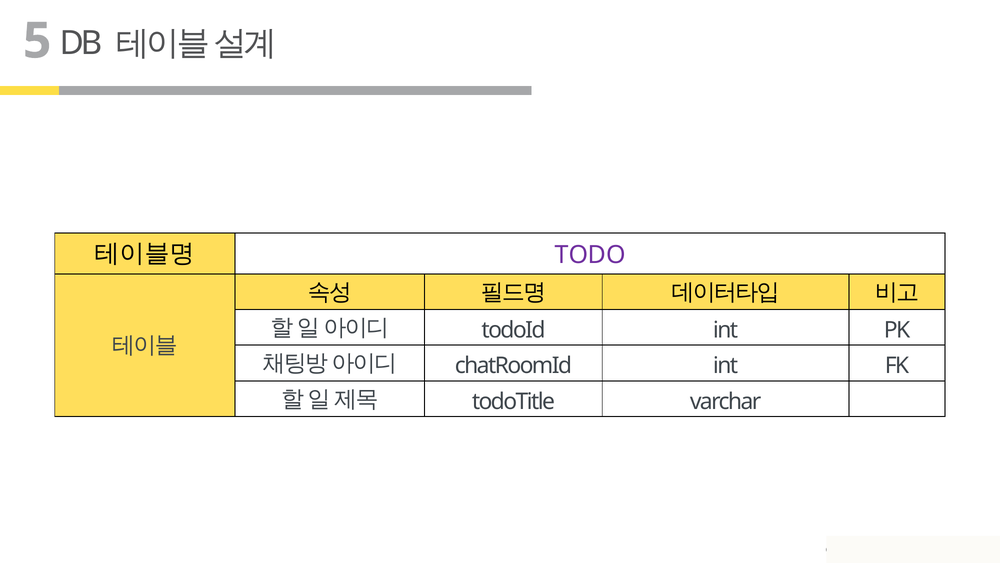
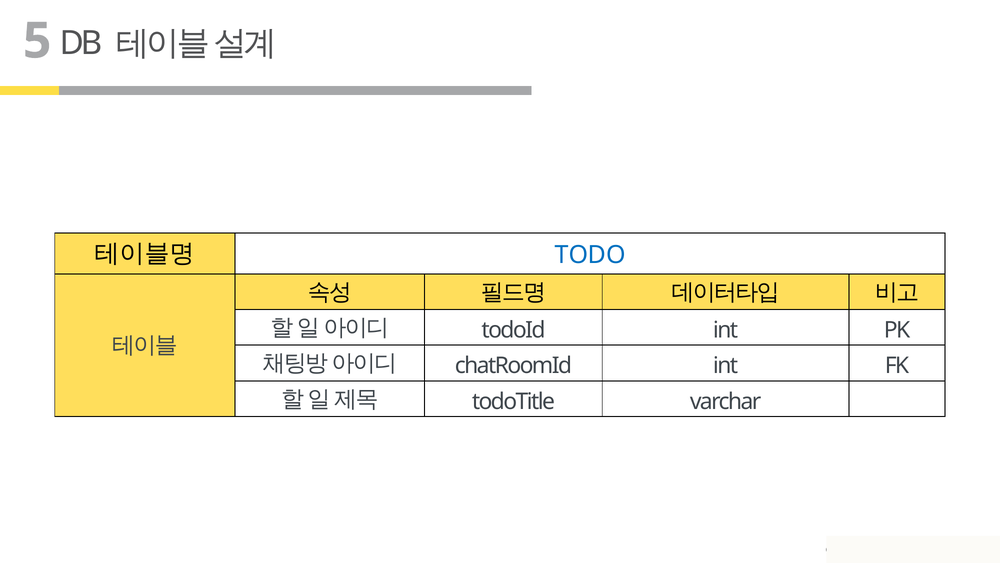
TODO colour: purple -> blue (590, 255)
